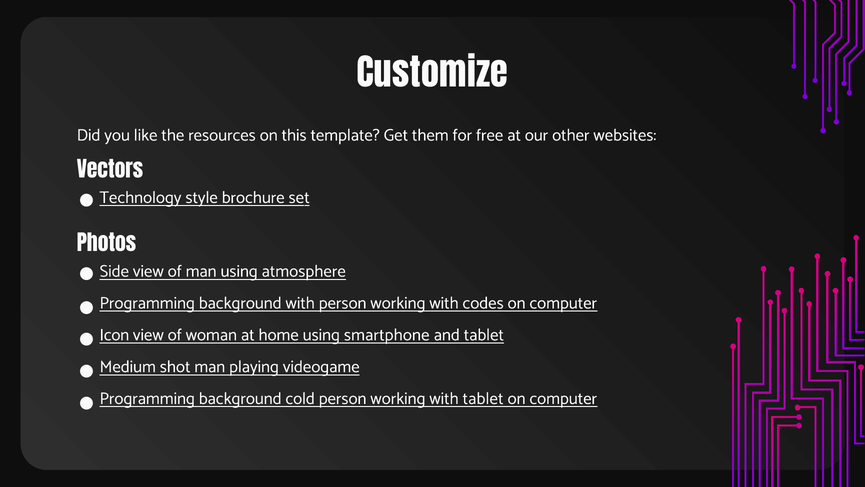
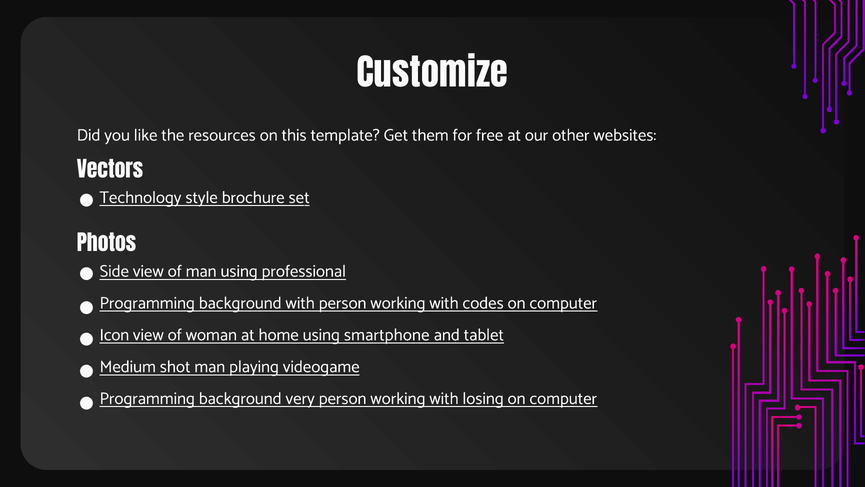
atmosphere: atmosphere -> professional (304, 271)
cold: cold -> very (300, 398)
with tablet: tablet -> losing (483, 398)
